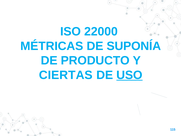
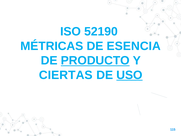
22000: 22000 -> 52190 (101, 31)
SUPONÍA: SUPONÍA -> ESENCIA (134, 46)
PRODUCTO underline: none -> present (95, 60)
